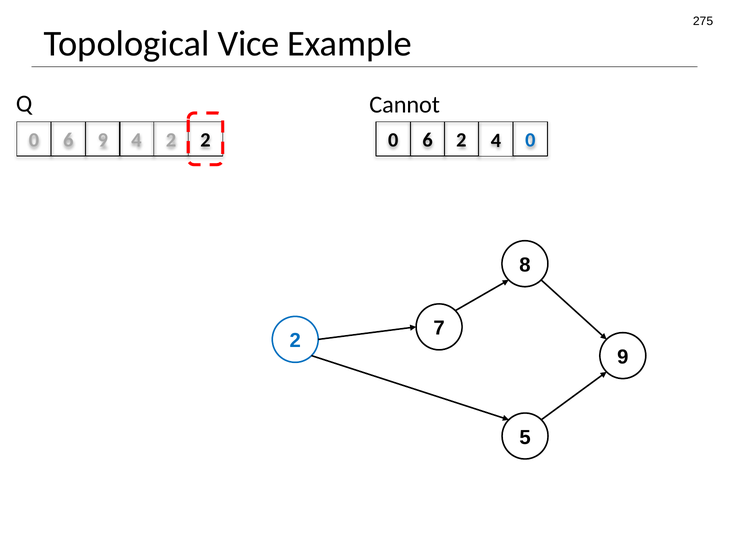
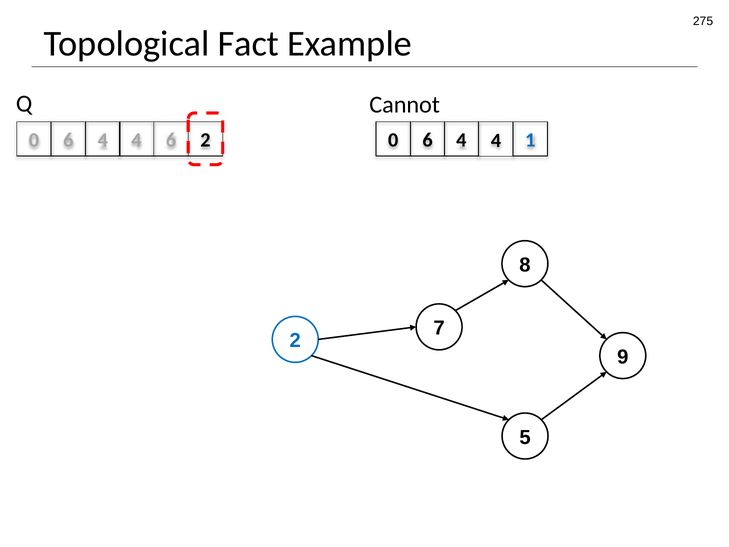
Vice: Vice -> Fact (248, 44)
6 9: 9 -> 4 (103, 140)
4 2: 2 -> 6 (171, 140)
2 2: 2 -> 4 (461, 140)
4 0: 0 -> 1 (530, 140)
